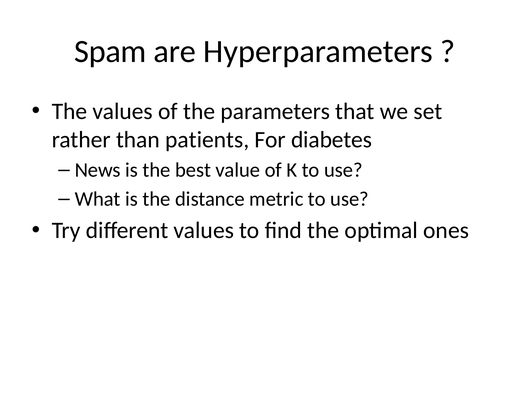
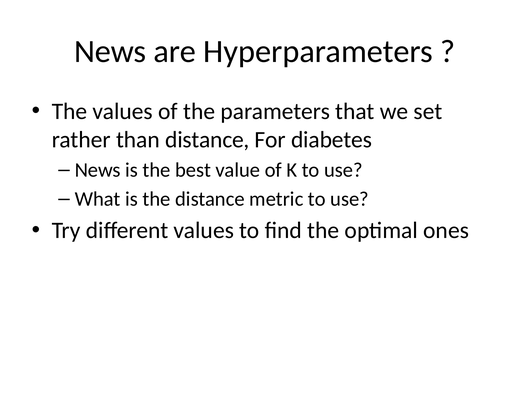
Spam: Spam -> News (110, 51)
than patients: patients -> distance (207, 139)
